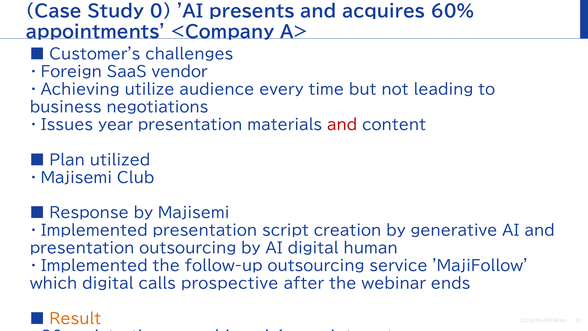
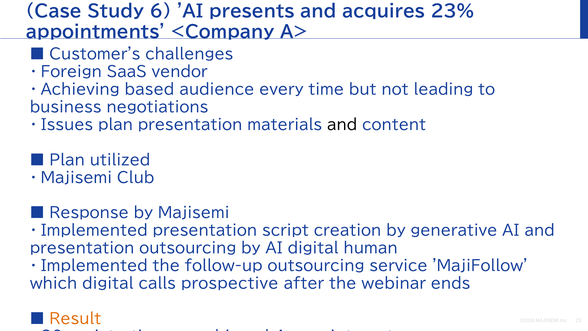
0: 0 -> 6 (161, 11)
60%: 60% -> 23% (452, 11)
utilize: utilize -> based (149, 89)
year: year -> plan (116, 125)
and colour: red -> black (342, 125)
